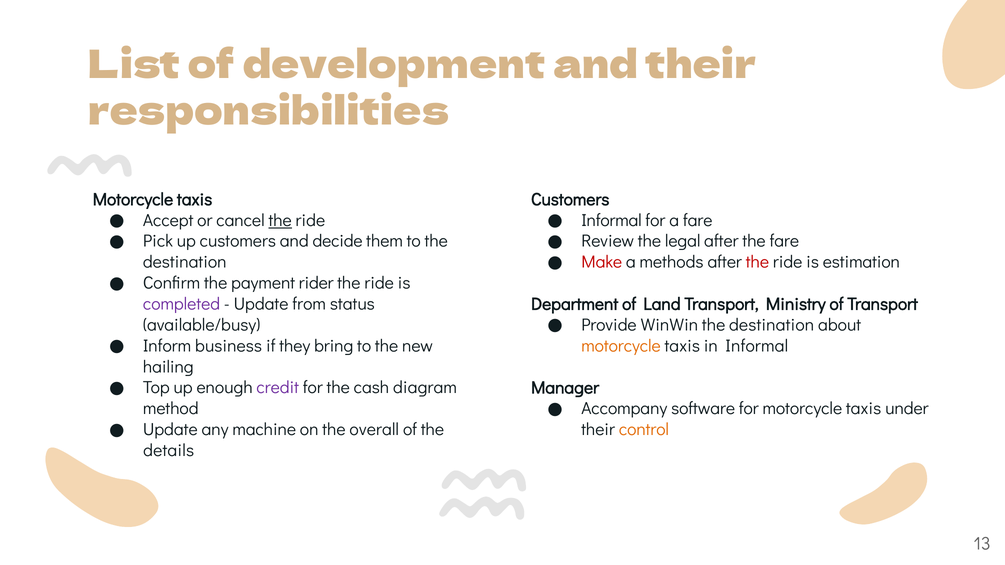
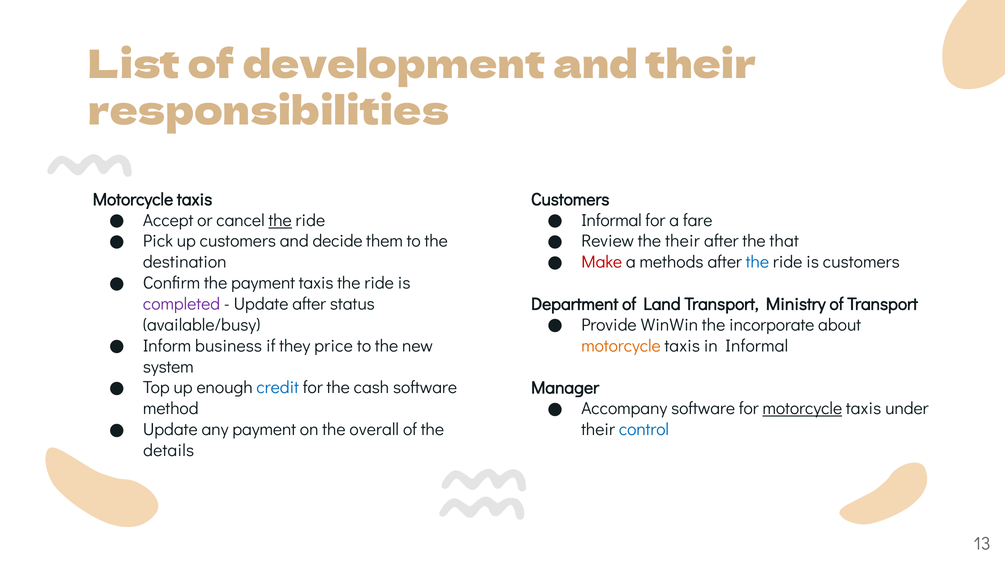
the legal: legal -> their (683, 241)
the fare: fare -> that (784, 241)
the colour: red -> blue (757, 262)
is estimation: estimation -> customers (861, 262)
payment rider: rider -> taxis (316, 283)
Update from: from -> after (309, 304)
WinWin the destination: destination -> incorporate (772, 325)
bring: bring -> price (334, 346)
hailing: hailing -> system (168, 367)
credit colour: purple -> blue (278, 388)
cash diagram: diagram -> software (425, 388)
motorcycle underline: none -> present (802, 409)
any machine: machine -> payment (264, 430)
control colour: orange -> blue (644, 430)
